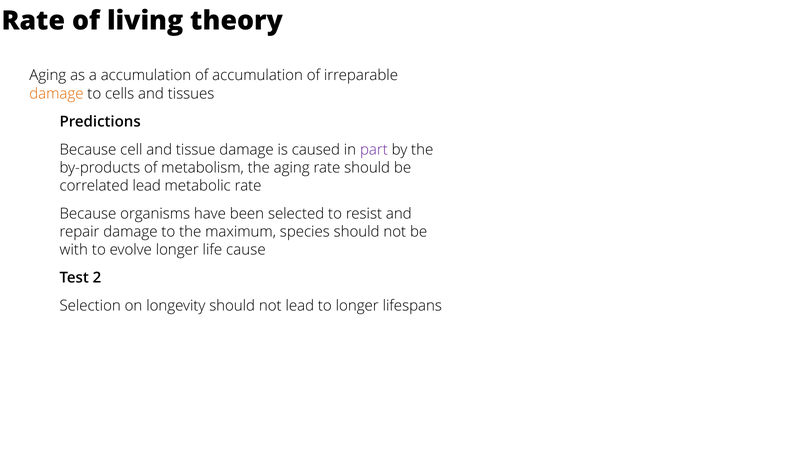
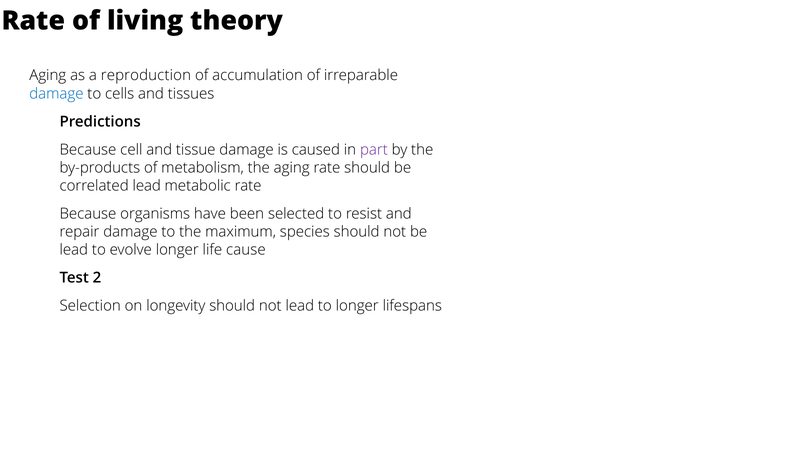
a accumulation: accumulation -> reproduction (146, 76)
damage colour: orange -> blue (56, 94)
with: with -> lead (74, 250)
